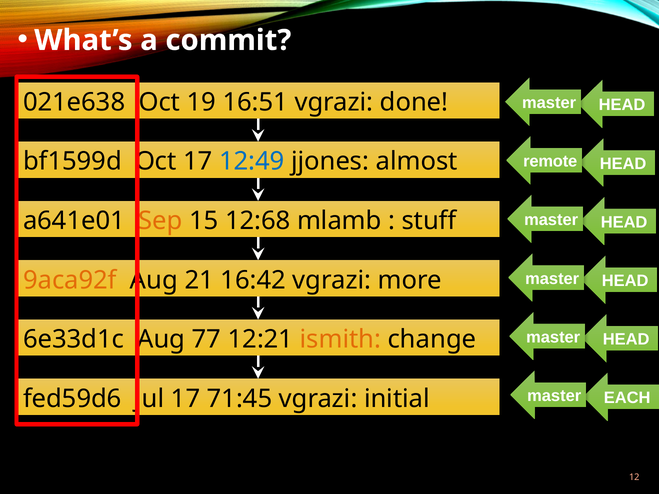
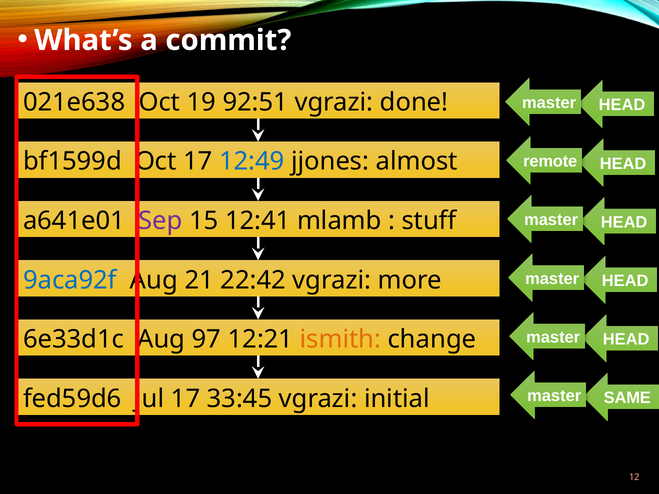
16:51: 16:51 -> 92:51 (255, 102)
Sep colour: orange -> purple (160, 221)
12:68: 12:68 -> 12:41 (258, 221)
9aca92f colour: orange -> blue (70, 280)
16:42: 16:42 -> 22:42 (253, 280)
77: 77 -> 97 (206, 340)
EACH: EACH -> SAME (627, 398)
71:45: 71:45 -> 33:45 (240, 399)
